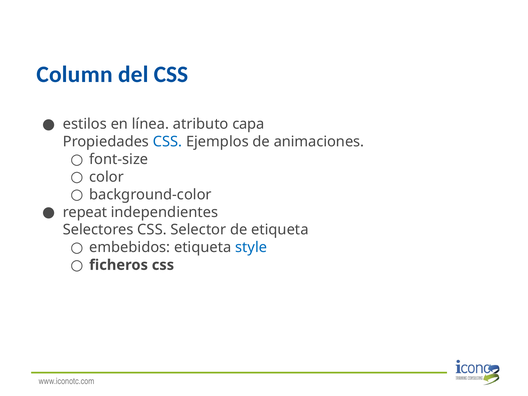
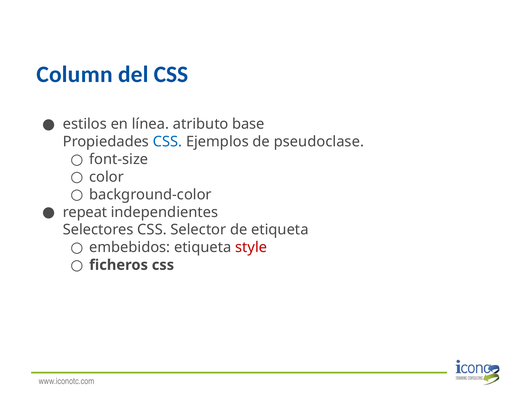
capa: capa -> base (248, 124)
animaciones: animaciones -> pseudoclase (319, 142)
style colour: blue -> red (251, 247)
